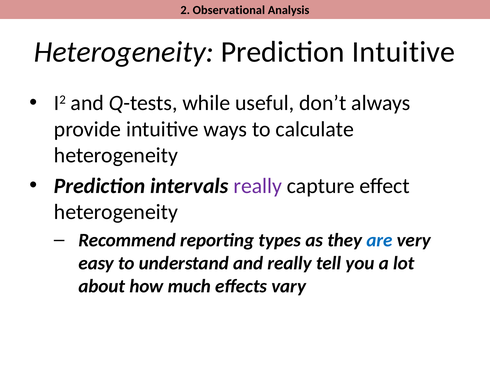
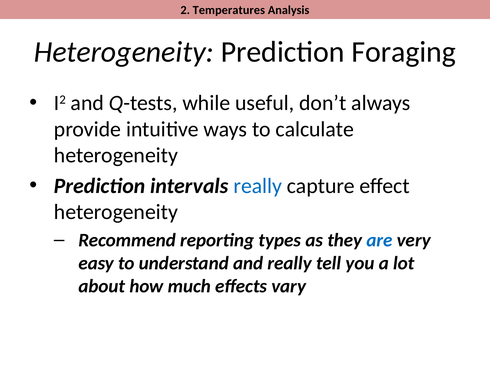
Observational: Observational -> Temperatures (229, 10)
Prediction Intuitive: Intuitive -> Foraging (404, 52)
really colour: purple -> blue (258, 186)
